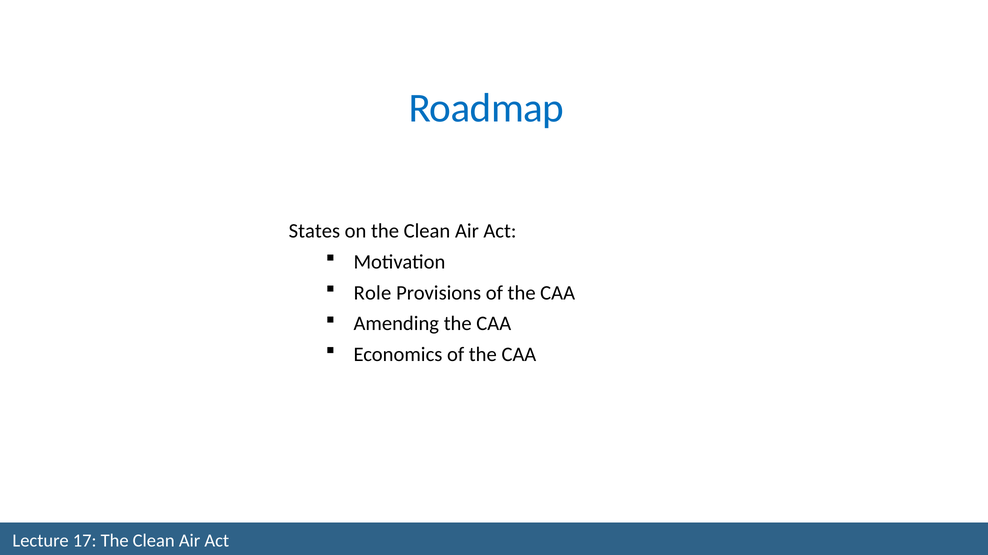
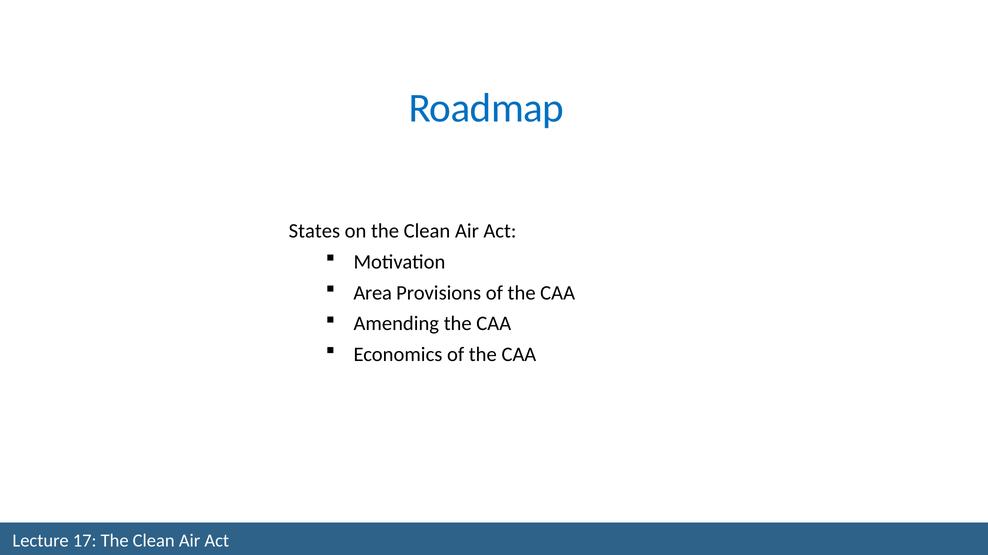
Role: Role -> Area (373, 293)
